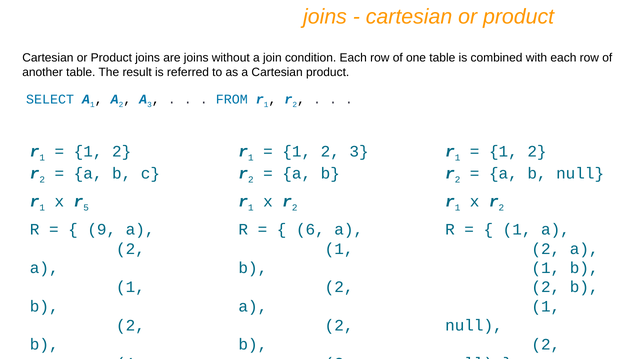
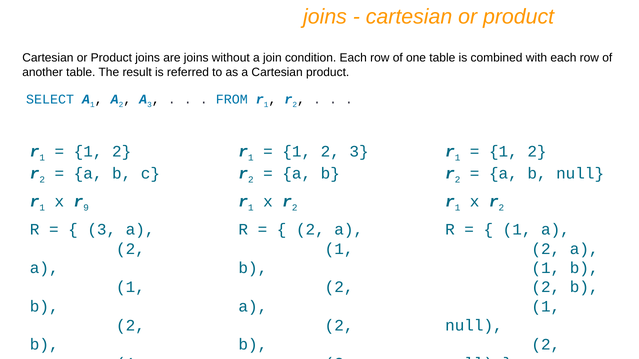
5: 5 -> 9 (86, 208)
9: 9 -> 3 (102, 230)
6: 6 -> 2 (310, 230)
